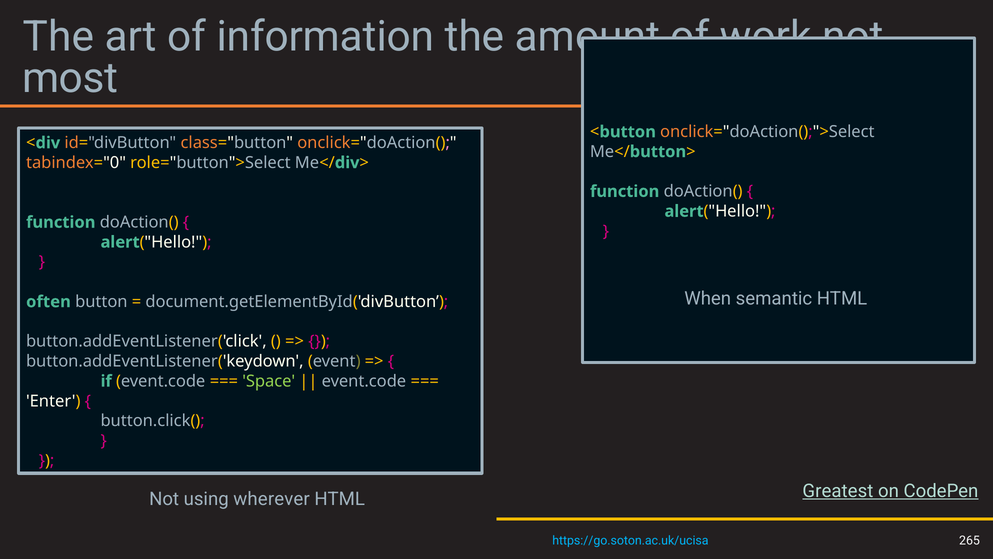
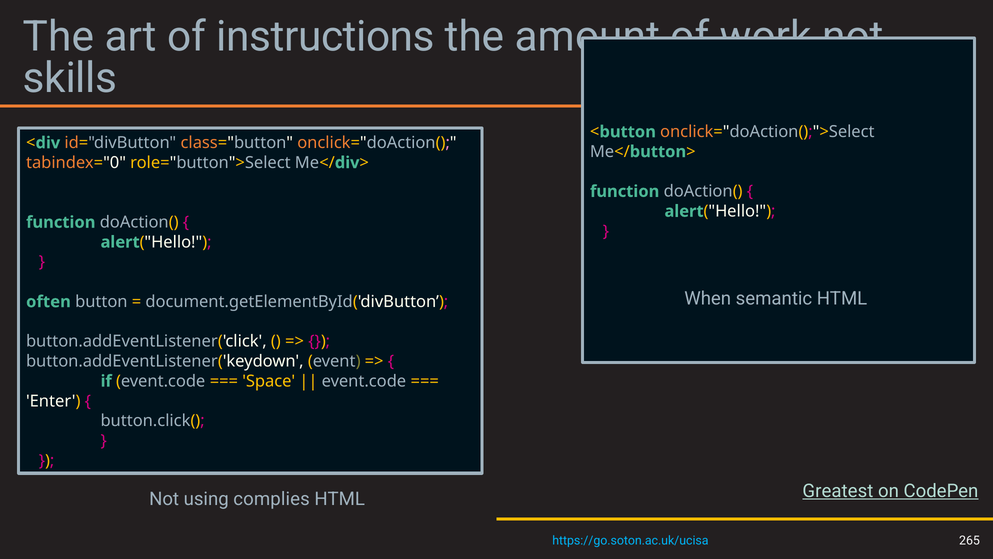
information: information -> instructions (326, 37)
most: most -> skills (70, 78)
Space colour: light green -> yellow (269, 381)
wherever: wherever -> complies (272, 499)
